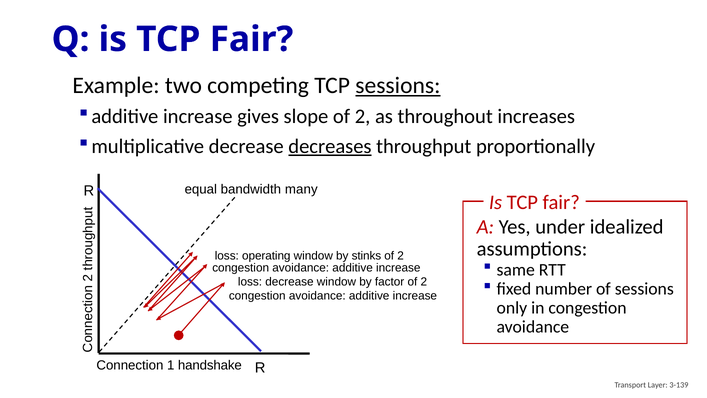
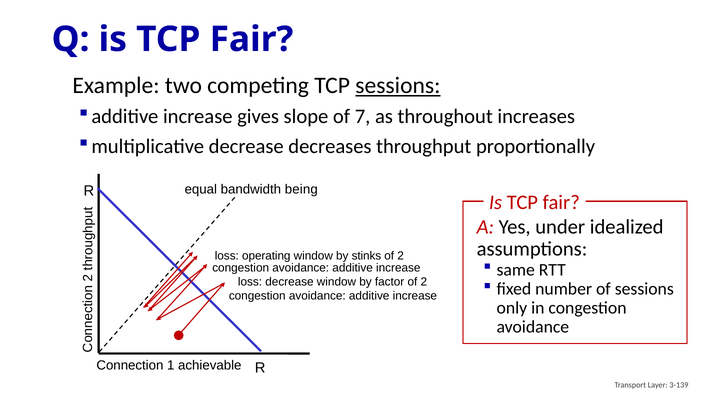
slope of 2: 2 -> 7 (363, 117)
decreases underline: present -> none (330, 146)
many: many -> being (301, 189)
handshake: handshake -> achievable (210, 365)
